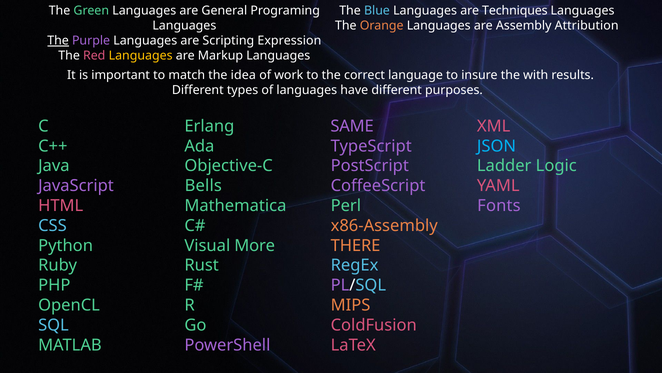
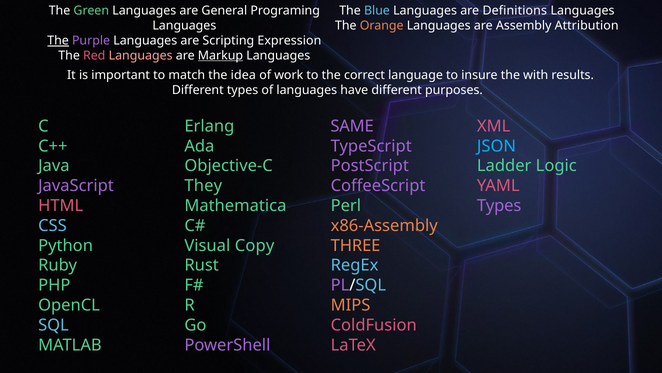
Techniques: Techniques -> Definitions (515, 11)
Languages colour: yellow -> pink (141, 55)
Markup underline: none -> present (220, 55)
Bells: Bells -> They (203, 186)
Fonts: Fonts -> Types (499, 205)
More: More -> Copy (255, 245)
THERE: THERE -> THREE (356, 245)
